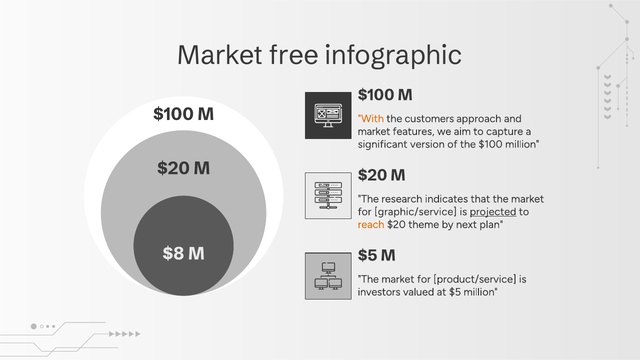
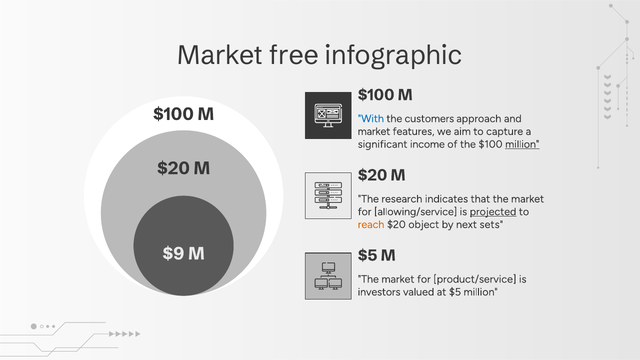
With colour: orange -> blue (371, 119)
version: version -> income (427, 144)
million underline: none -> present (522, 144)
graphic/service: graphic/service -> allowing/service (416, 212)
theme: theme -> object (424, 225)
plan: plan -> sets (491, 225)
$8: $8 -> $9 (173, 254)
